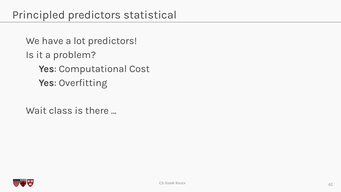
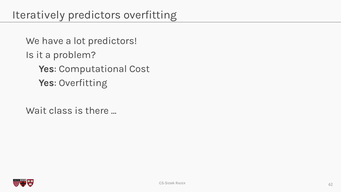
Principled: Principled -> Iteratively (39, 15)
predictors statistical: statistical -> overfitting (150, 15)
